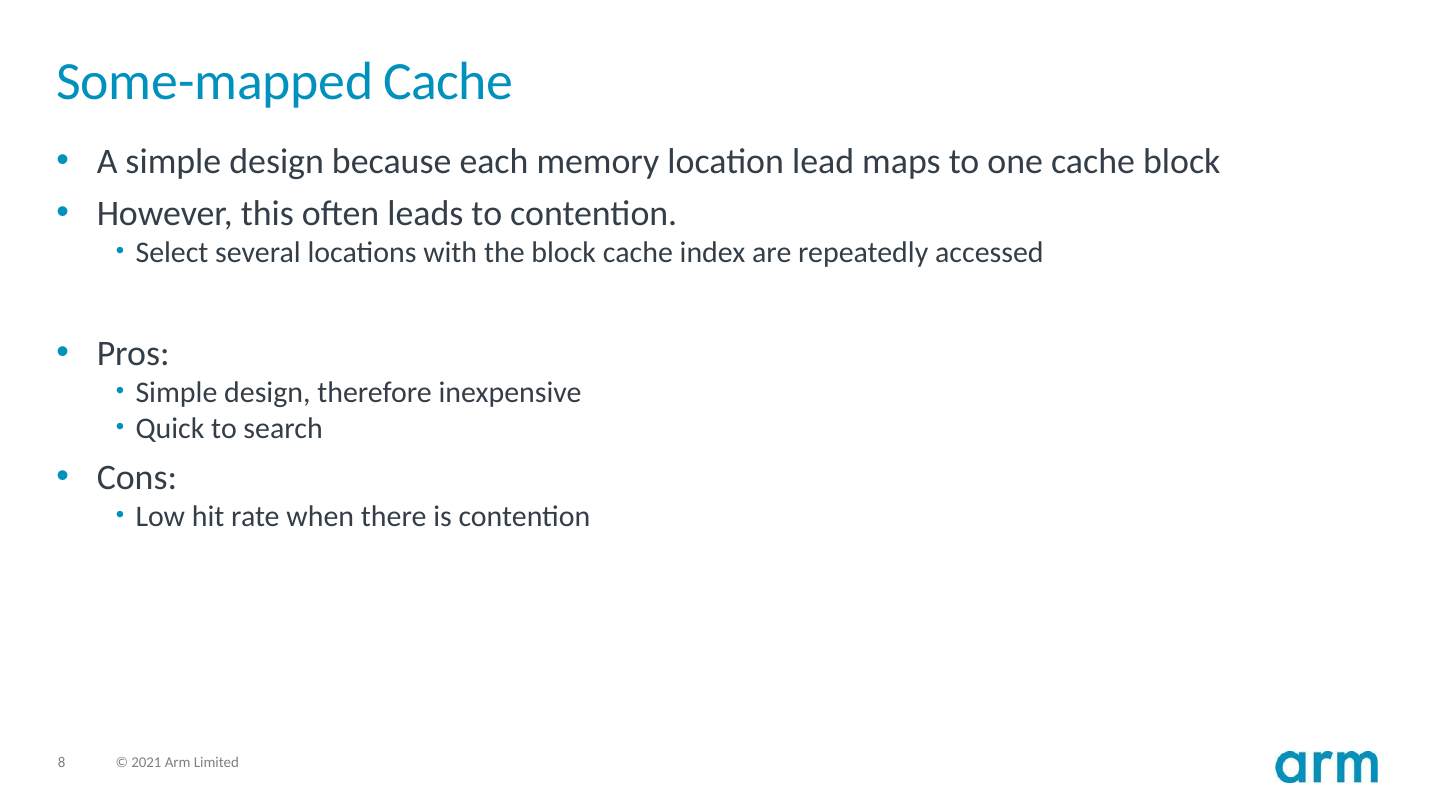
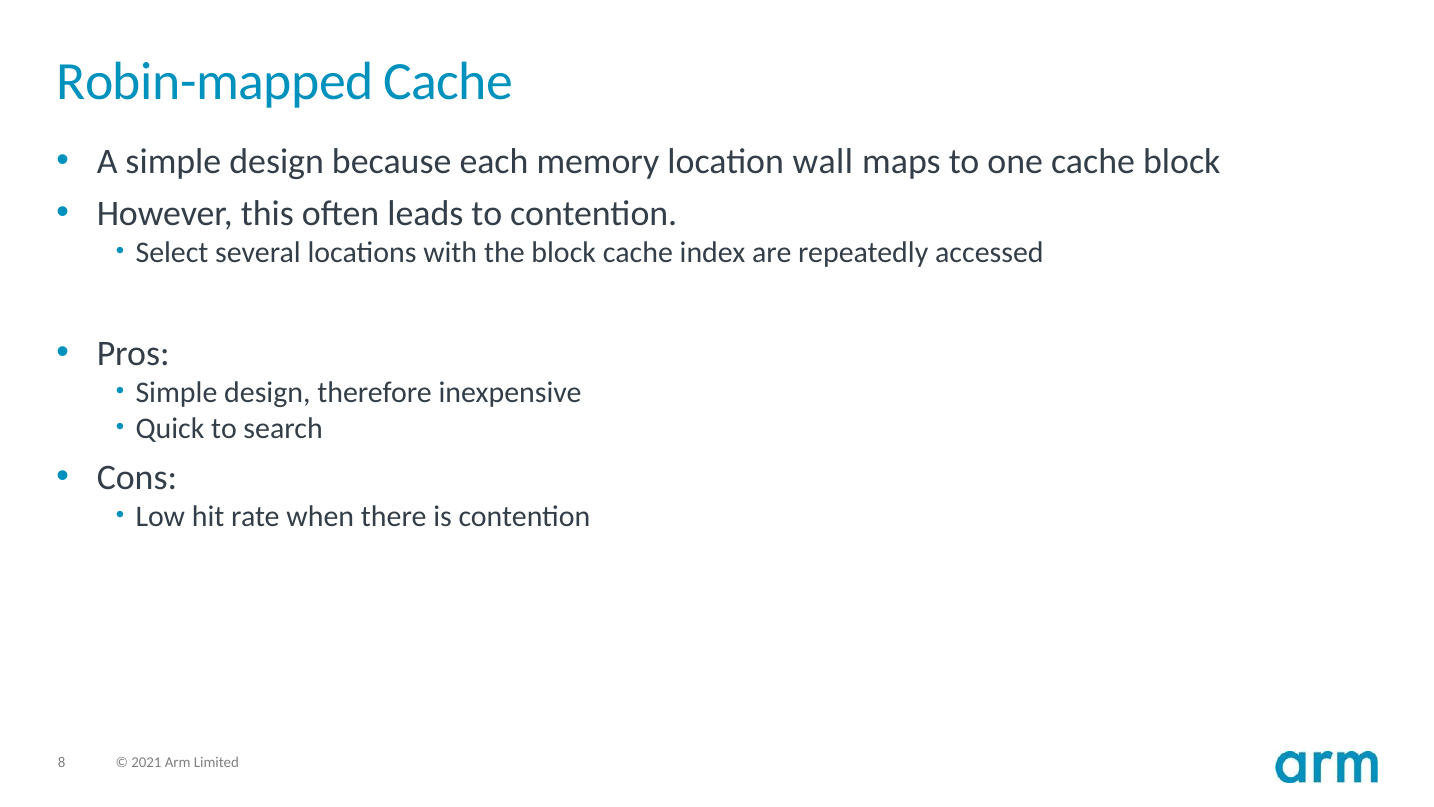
Some-mapped: Some-mapped -> Robin-mapped (215, 82)
lead: lead -> wall (823, 162)
